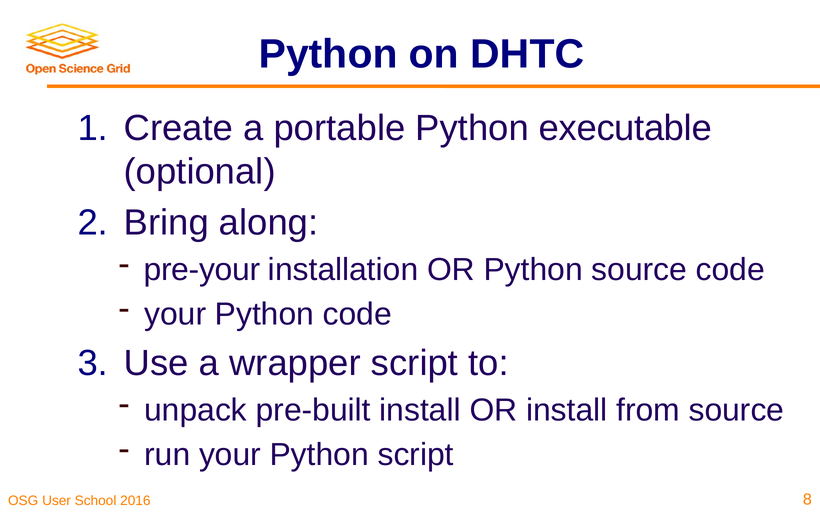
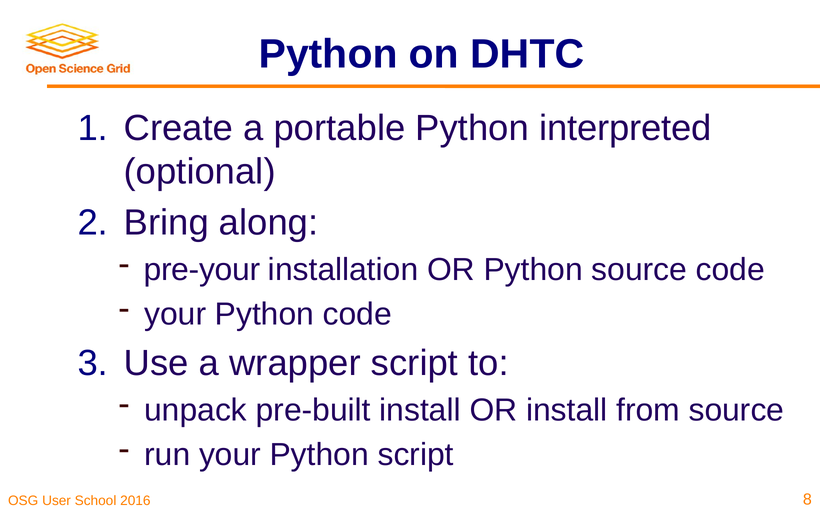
executable: executable -> interpreted (625, 128)
